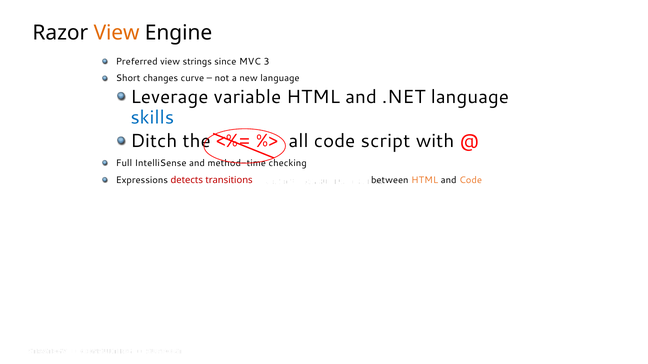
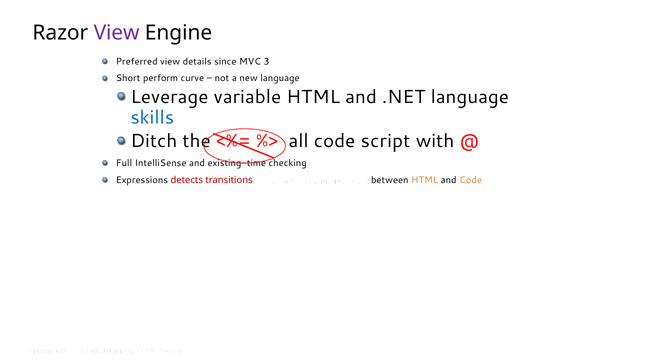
View colour: orange -> purple (117, 33)
strings: strings -> details (197, 62)
changes: changes -> perform (161, 78)
method-time: method-time -> existing-time (237, 163)
